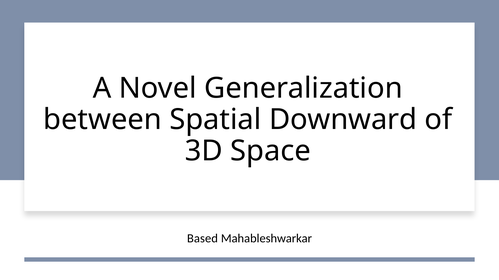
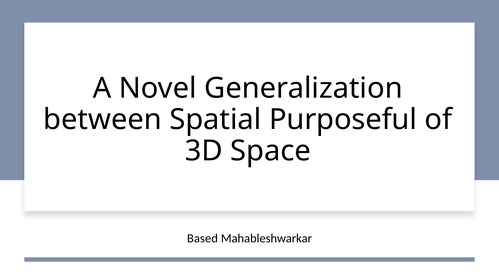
Downward: Downward -> Purposeful (343, 120)
